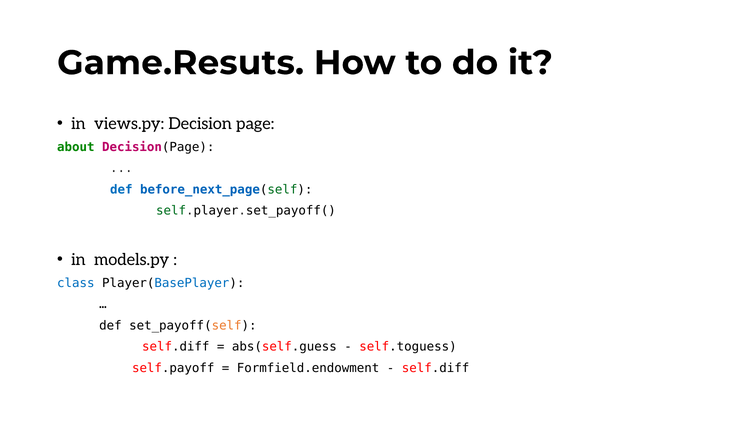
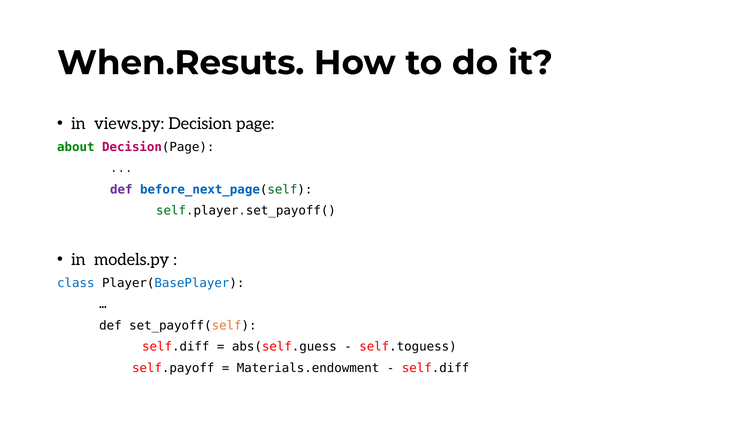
Game.Resuts: Game.Resuts -> When.Resuts (181, 63)
def colour: blue -> purple (121, 190)
Formfield.endowment: Formfield.endowment -> Materials.endowment (308, 368)
